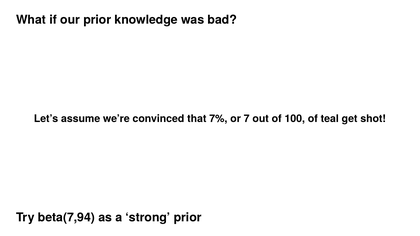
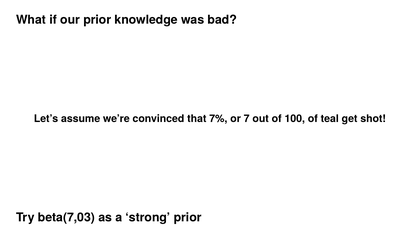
beta(7,94: beta(7,94 -> beta(7,03 (66, 218)
